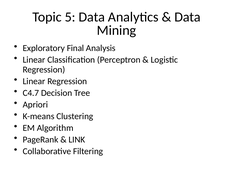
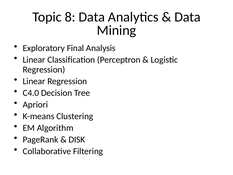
5: 5 -> 8 (70, 17)
C4.7: C4.7 -> C4.0 (31, 93)
LINK: LINK -> DISK (77, 139)
